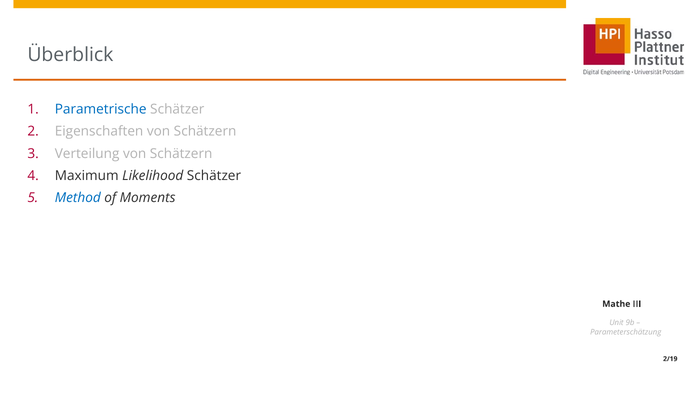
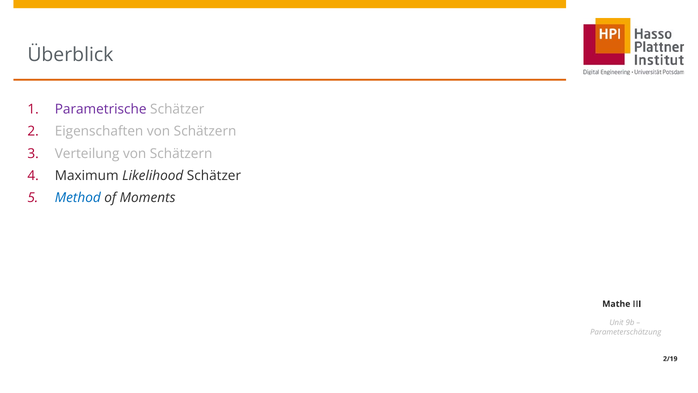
Parametrische colour: blue -> purple (101, 109)
